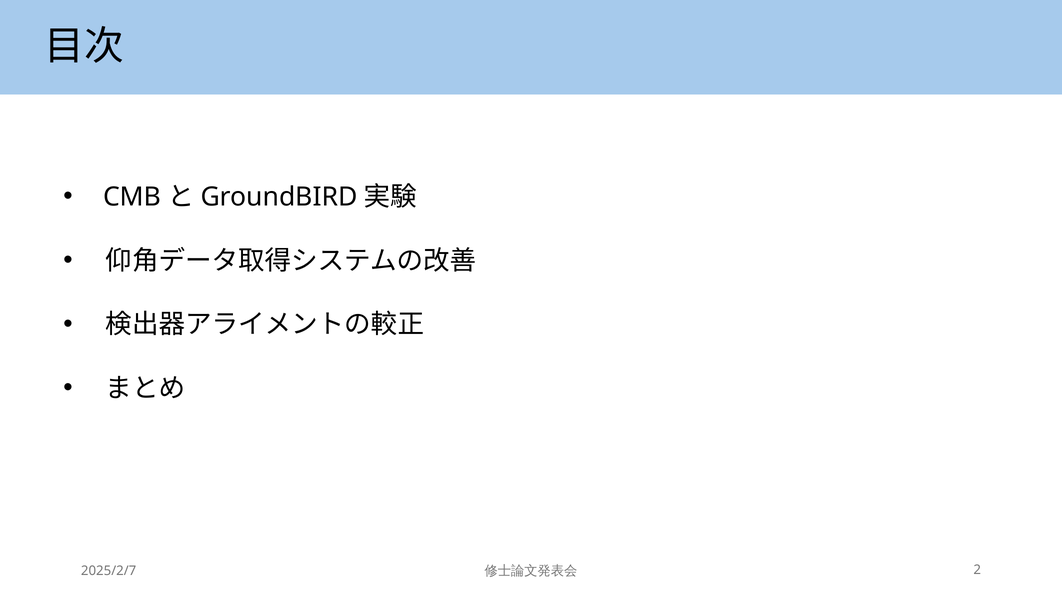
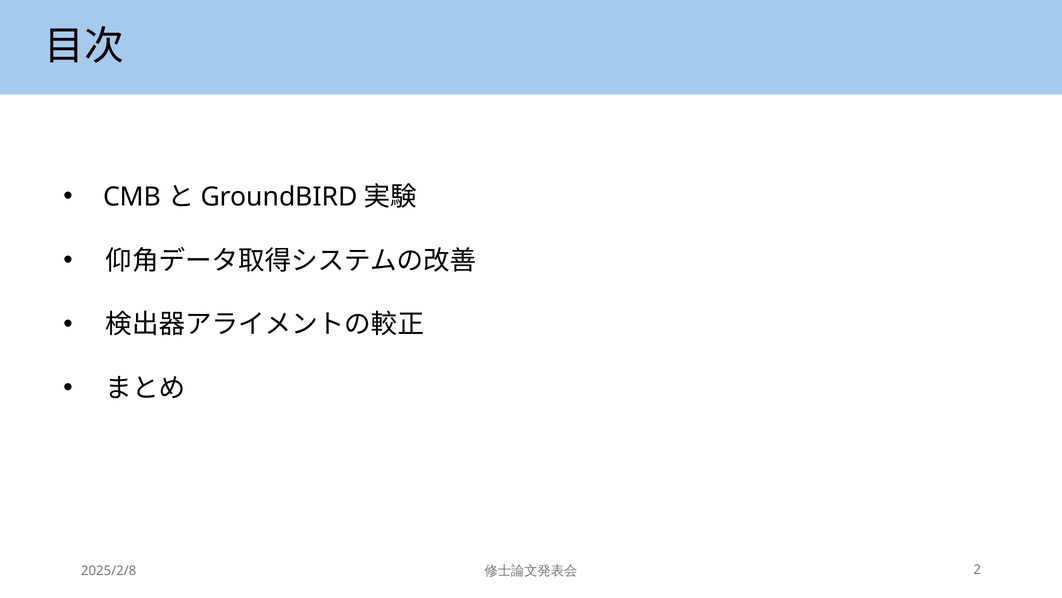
2025/2/7: 2025/2/7 -> 2025/2/8 (109, 570)
